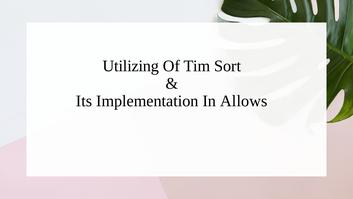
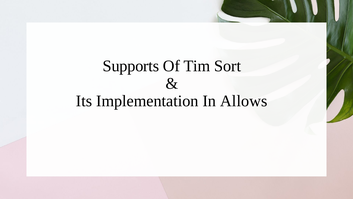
Utilizing: Utilizing -> Supports (131, 66)
